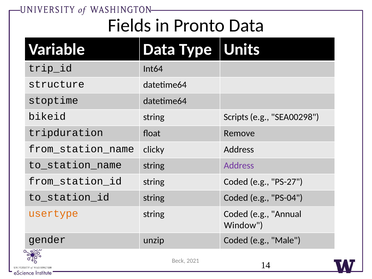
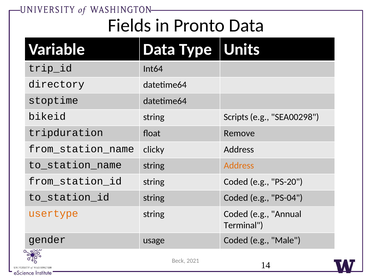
structure: structure -> directory (56, 84)
Address colour: purple -> orange (239, 166)
PS-27: PS-27 -> PS-20 (287, 182)
Window: Window -> Terminal (243, 225)
unzip: unzip -> usage (154, 240)
